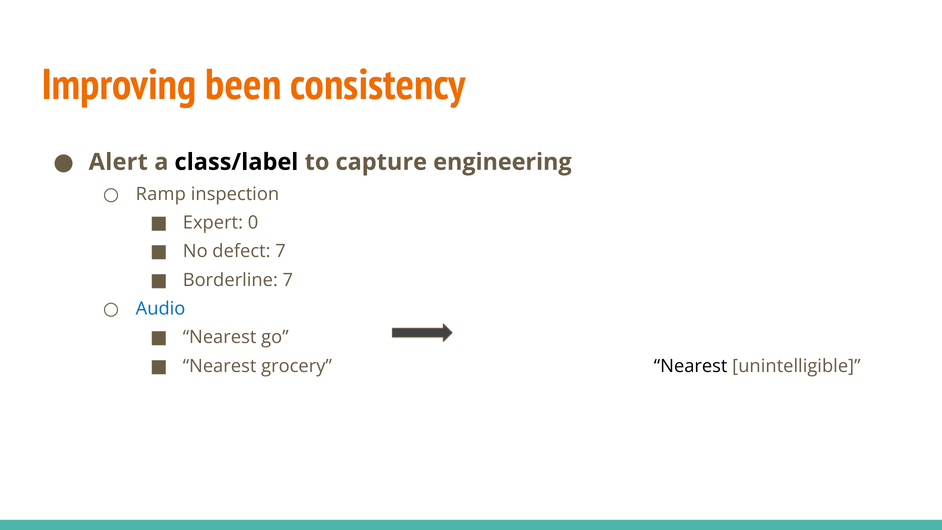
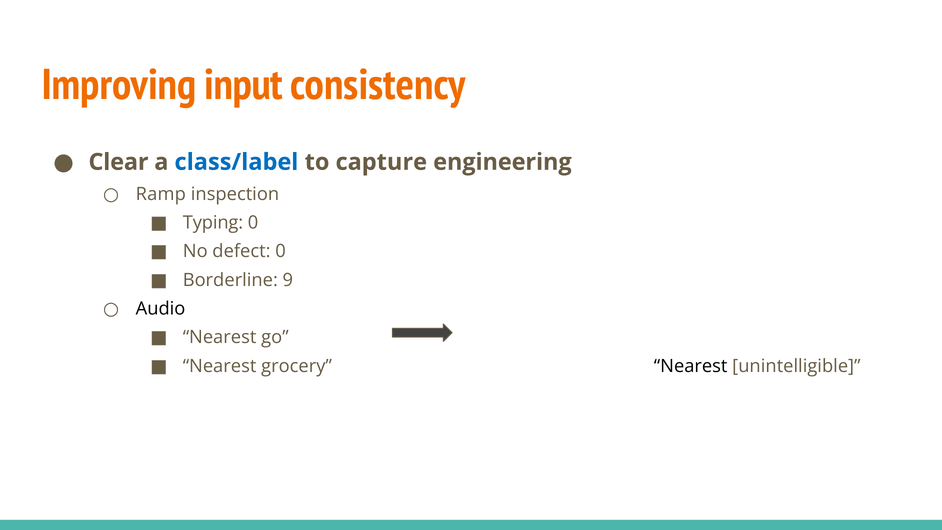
been: been -> input (244, 85)
Alert: Alert -> Clear (118, 162)
class/label colour: black -> blue (237, 162)
Expert: Expert -> Typing (213, 223)
defect 7: 7 -> 0 (281, 251)
Borderline 7: 7 -> 9 (288, 280)
Audio colour: blue -> black (161, 309)
